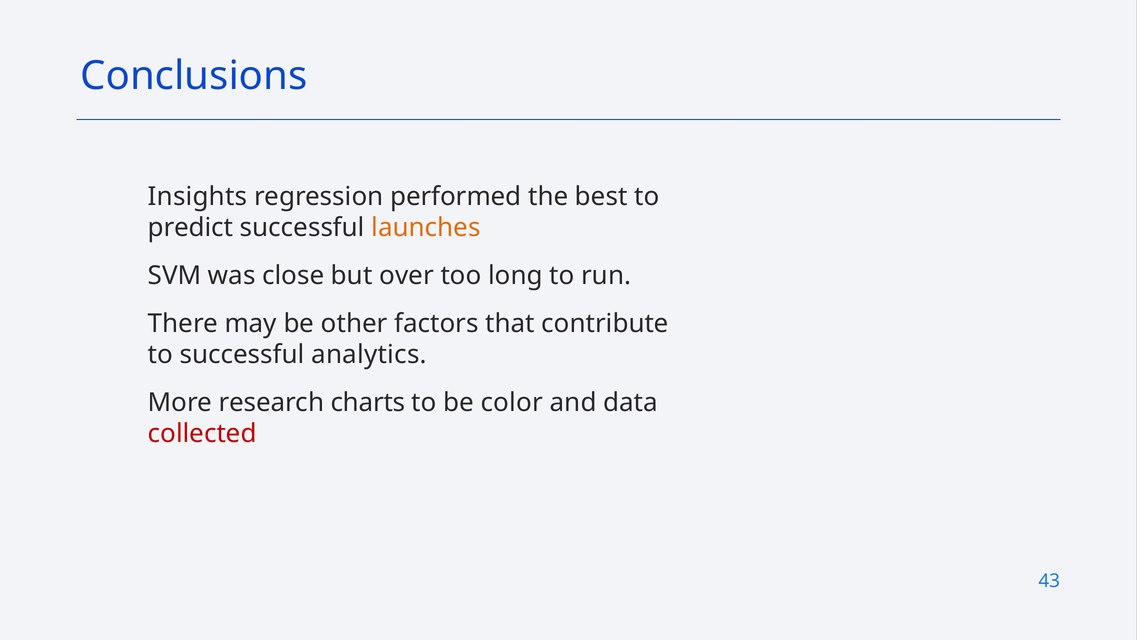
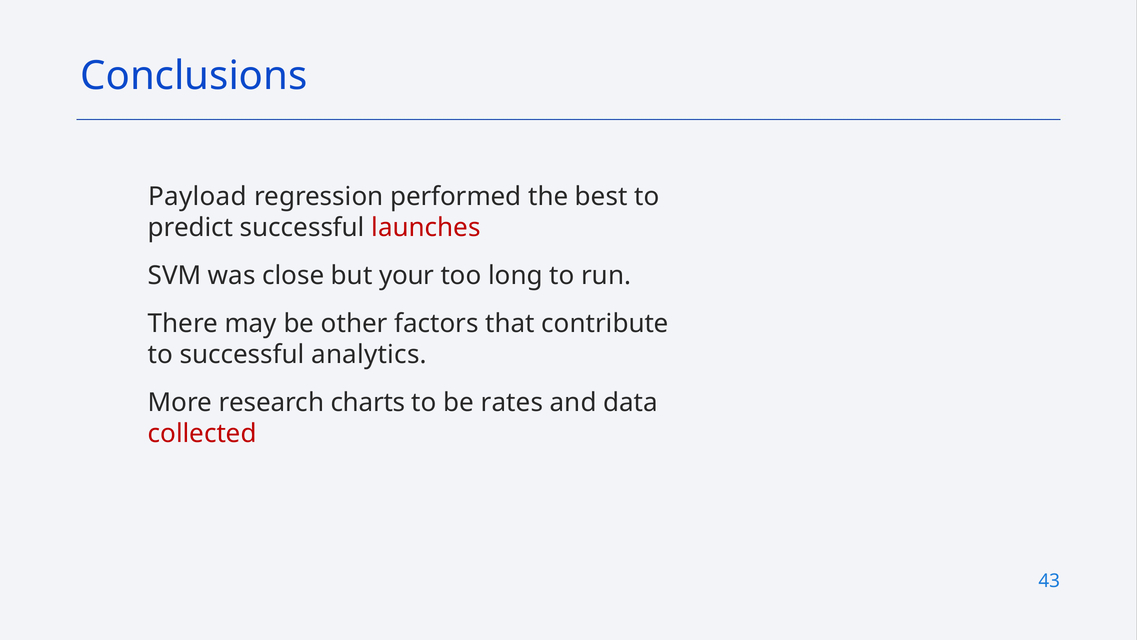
Insights: Insights -> Payload (198, 196)
launches colour: orange -> red (426, 228)
over: over -> your (407, 275)
color: color -> rates (512, 402)
